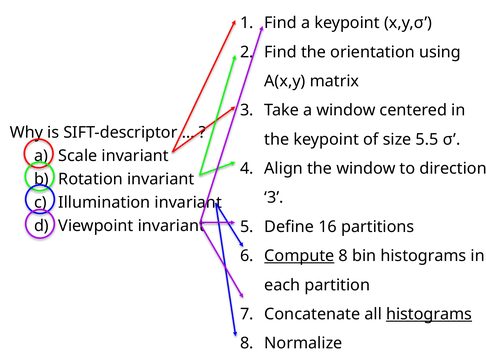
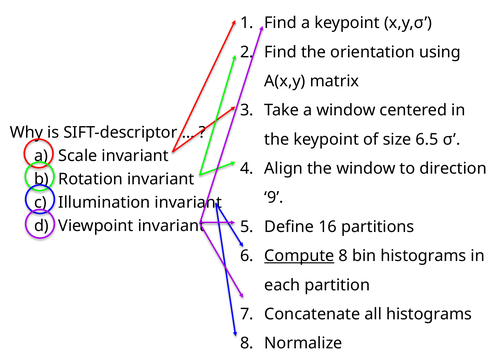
5.5: 5.5 -> 6.5 (427, 140)
3: 3 -> 9 (274, 198)
histograms underline: present -> none (429, 315)
